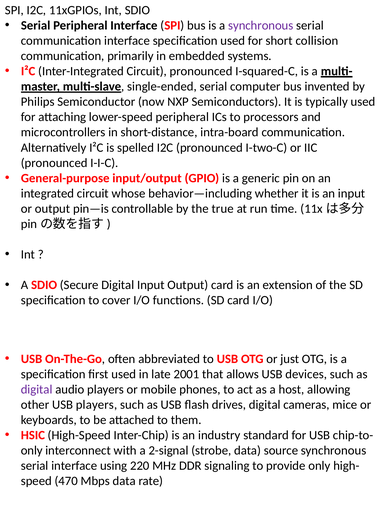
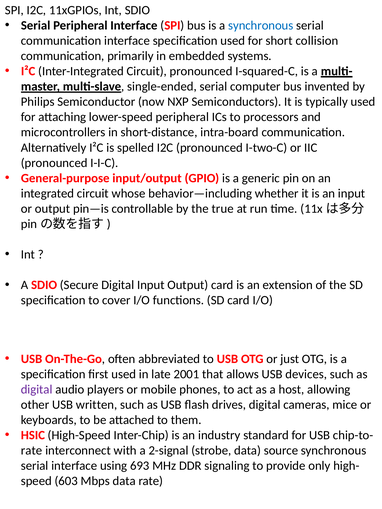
synchronous colour: purple -> blue (261, 25)
USB players: players -> written (97, 405)
only: only -> rate (32, 451)
220: 220 -> 693 (140, 466)
470: 470 -> 603 (66, 481)
